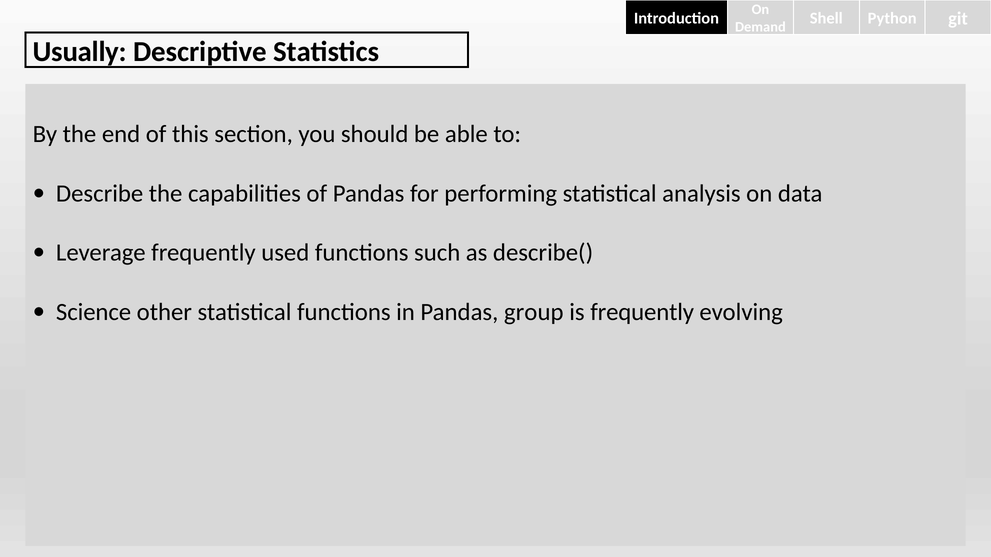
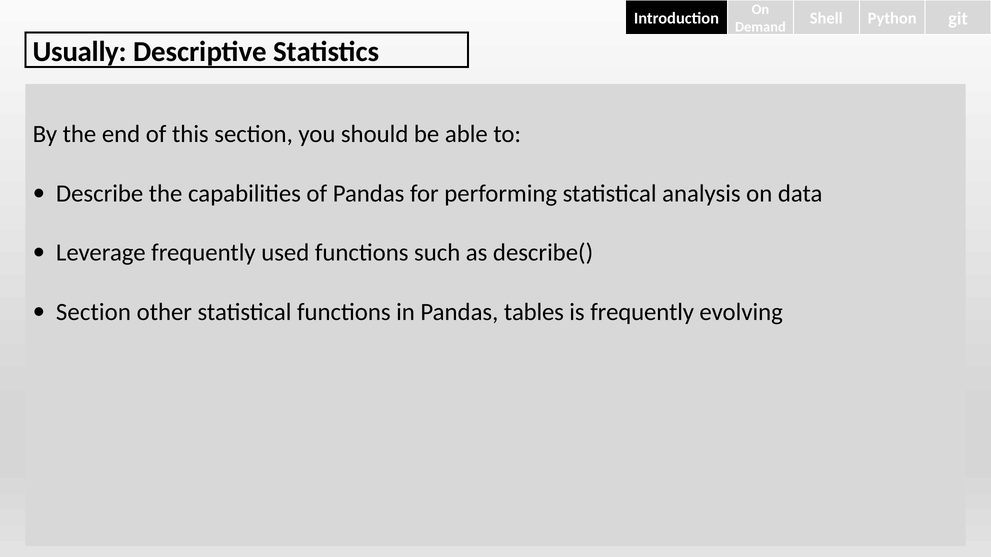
Science: Science -> Section (93, 312)
group: group -> tables (534, 312)
